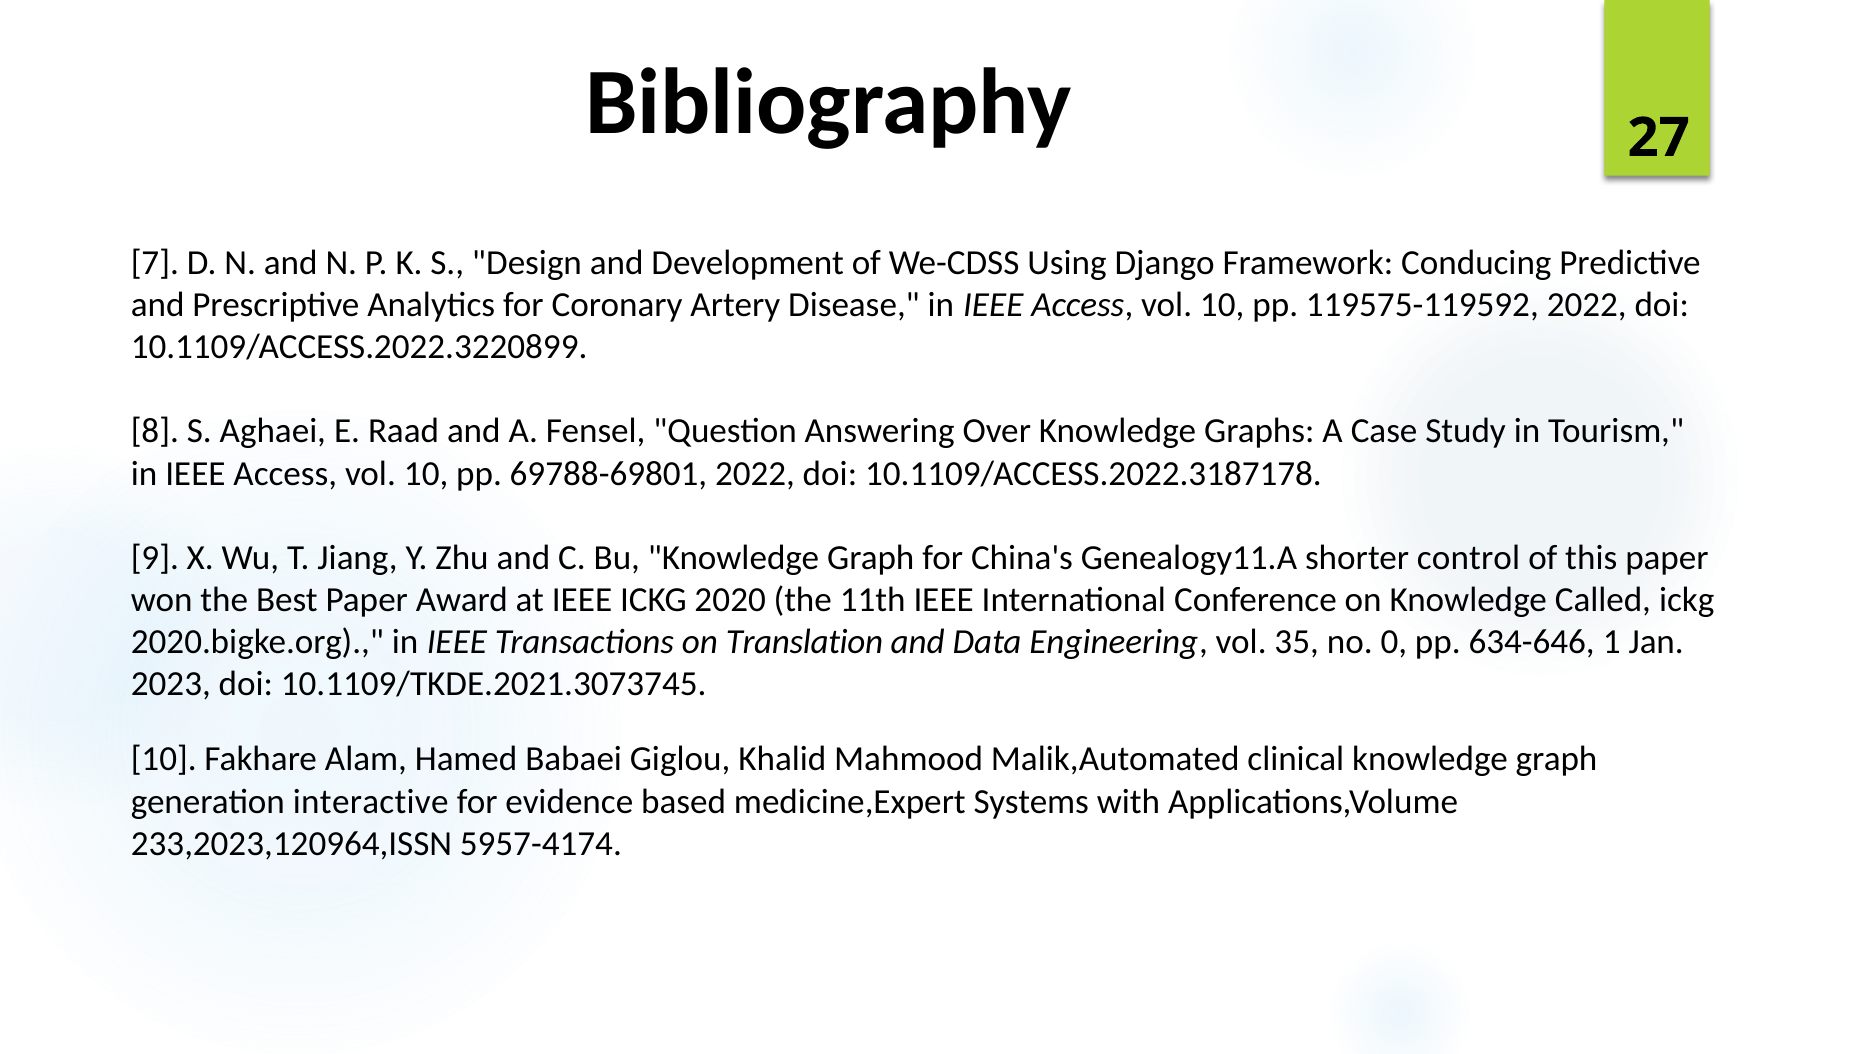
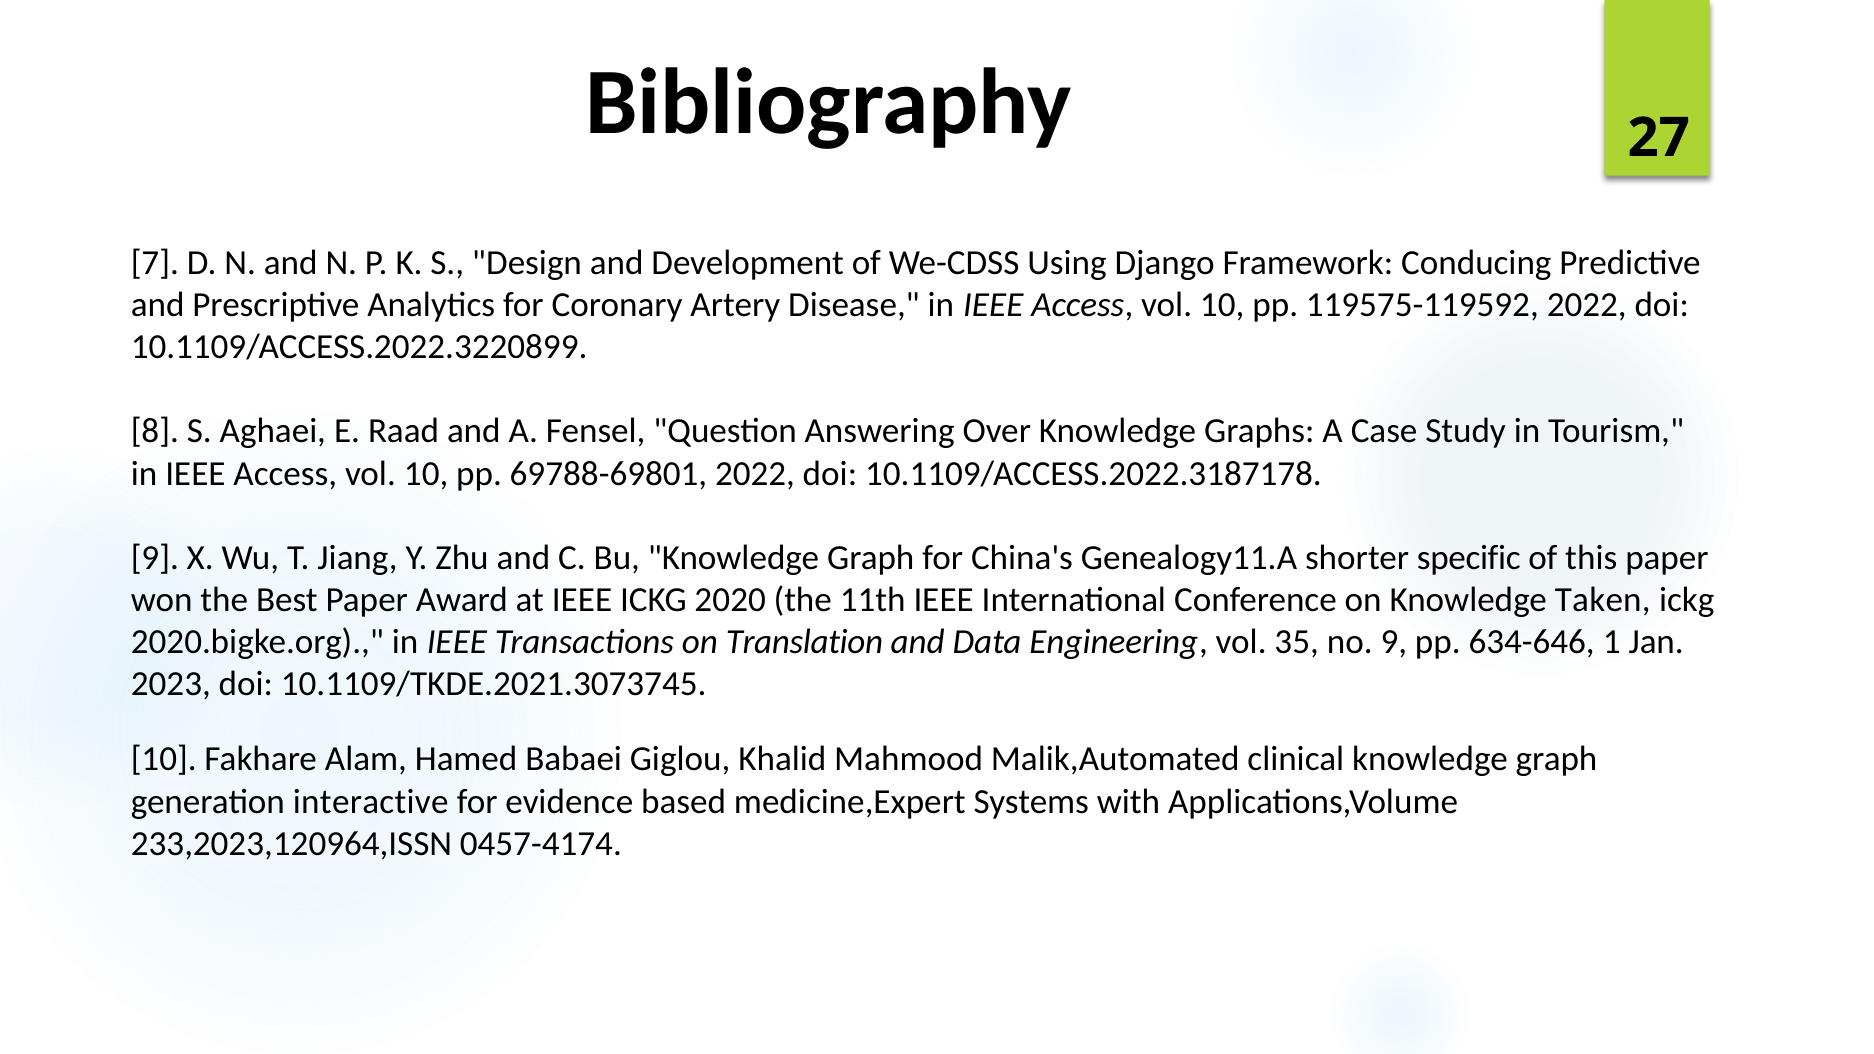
control: control -> specific (1469, 558)
Called: Called -> Taken (1603, 600)
no 0: 0 -> 9 (1394, 642)
5957-4174: 5957-4174 -> 0457-4174 (541, 844)
